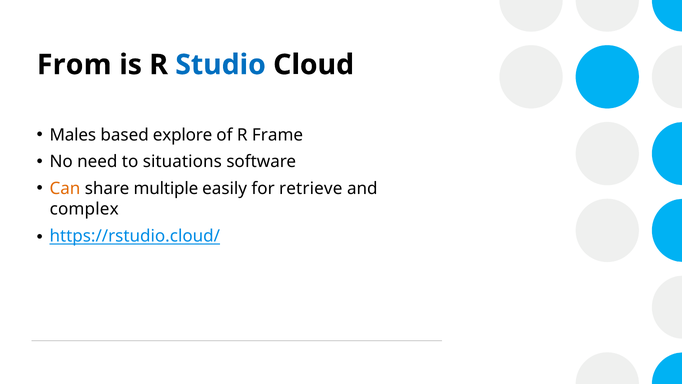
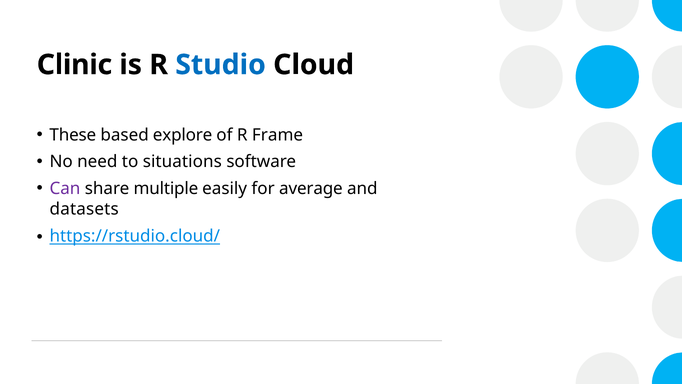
From: From -> Clinic (74, 65)
Males: Males -> These (73, 135)
Can colour: orange -> purple (65, 189)
retrieve: retrieve -> average (311, 189)
complex: complex -> datasets (84, 209)
